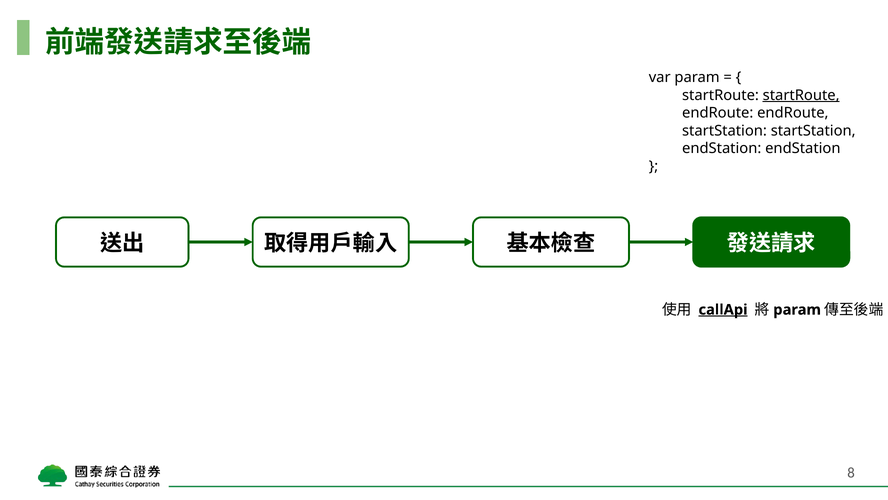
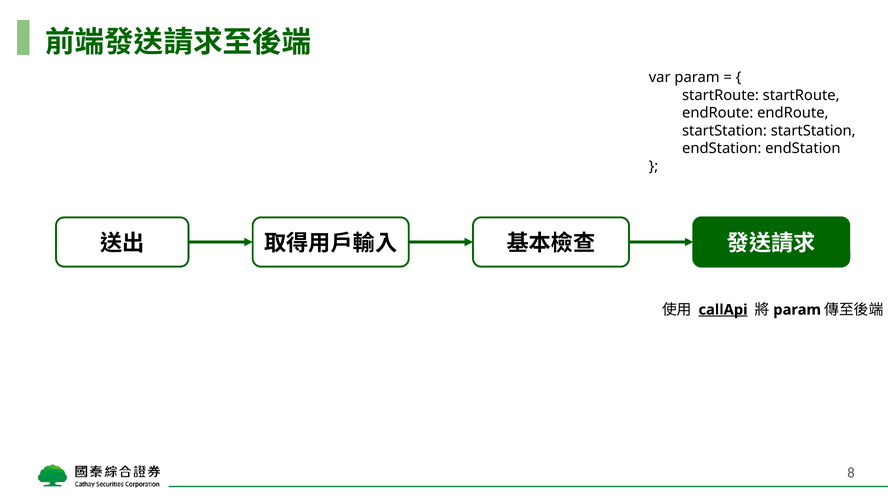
startRoute underline: present -> none (801, 95)
